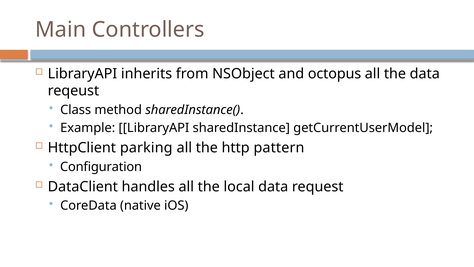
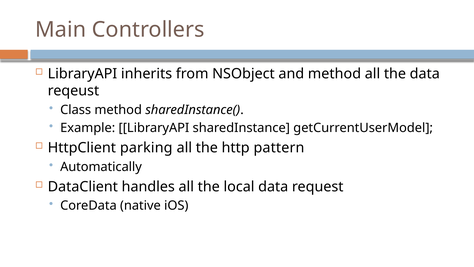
and octopus: octopus -> method (334, 74)
Configuration: Configuration -> Automatically (101, 167)
